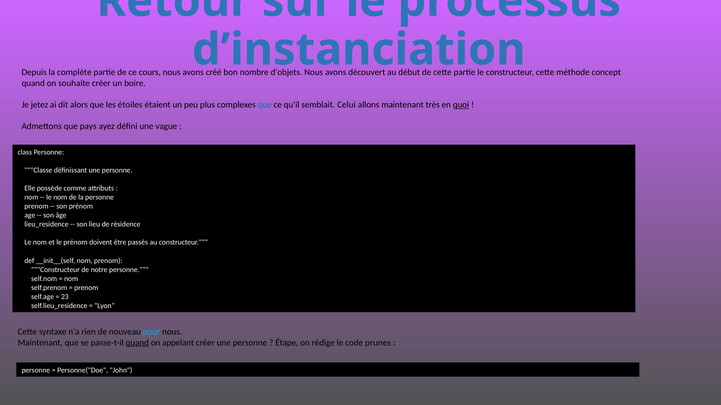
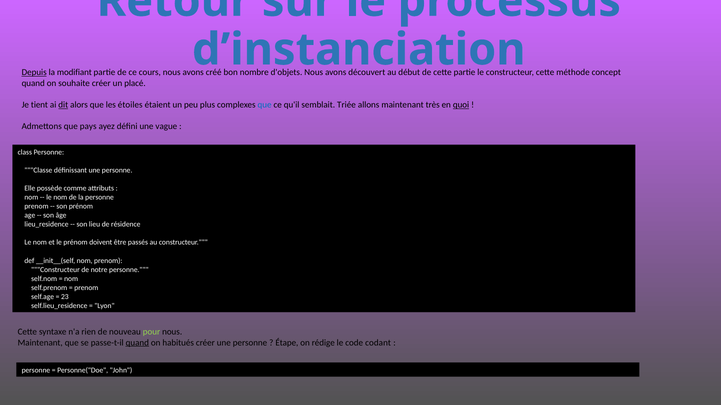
Depuis underline: none -> present (34, 72)
complète: complète -> modifiant (74, 72)
boire: boire -> placé (135, 83)
jetez: jetez -> tient (39, 105)
dit underline: none -> present (63, 105)
Celui: Celui -> Triée (346, 105)
pour colour: light blue -> light green (152, 332)
appelant: appelant -> habitués (178, 343)
prunes: prunes -> codant (378, 343)
